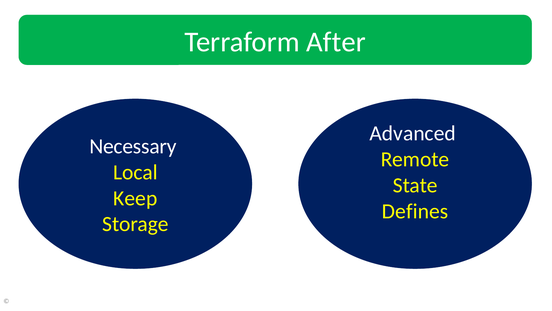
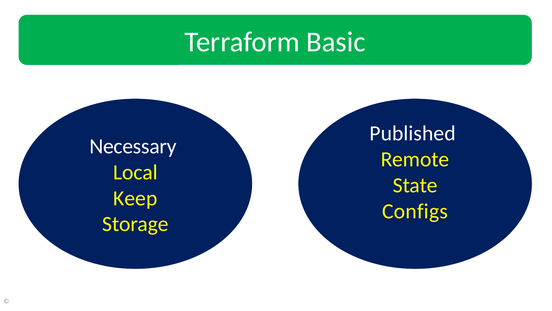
After: After -> Basic (336, 42)
Advanced: Advanced -> Published (413, 133)
Defines: Defines -> Configs (415, 211)
